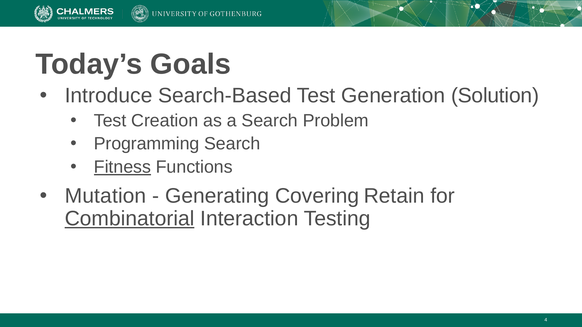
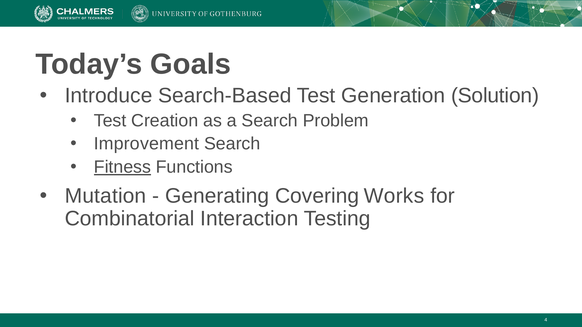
Programming: Programming -> Improvement (146, 144)
Retain: Retain -> Works (394, 196)
Combinatorial underline: present -> none (130, 219)
